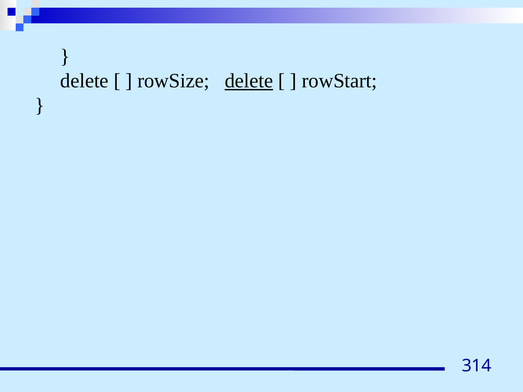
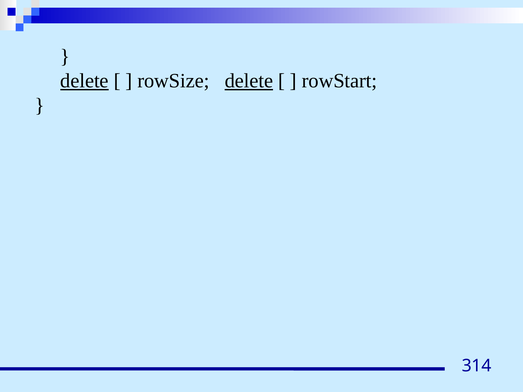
delete underline: none -> present (84, 81)
